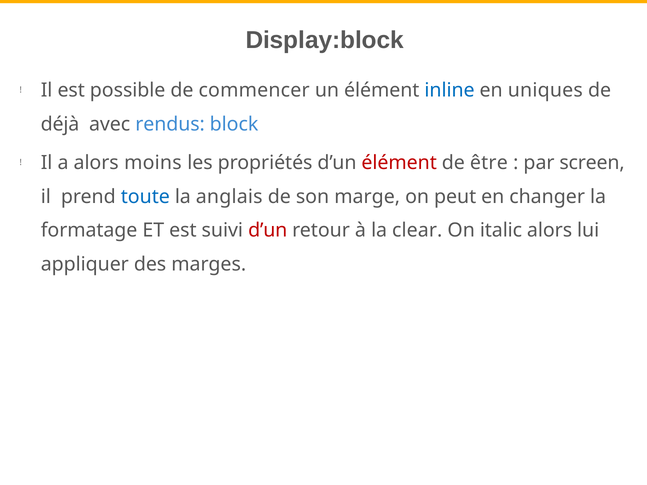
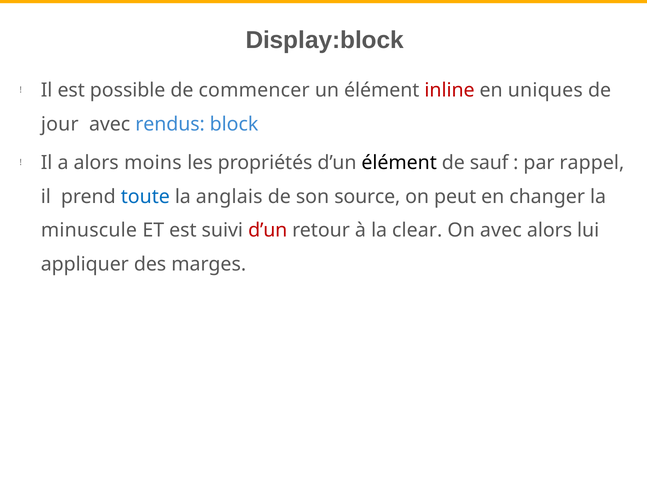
inline colour: blue -> red (450, 90)
déjà: déjà -> jour (60, 124)
élément colour: red -> black (399, 163)
être: être -> sauf (489, 163)
screen: screen -> rappel (592, 163)
marge: marge -> source (367, 197)
formatage: formatage -> minuscule (89, 231)
On italic: italic -> avec (501, 231)
